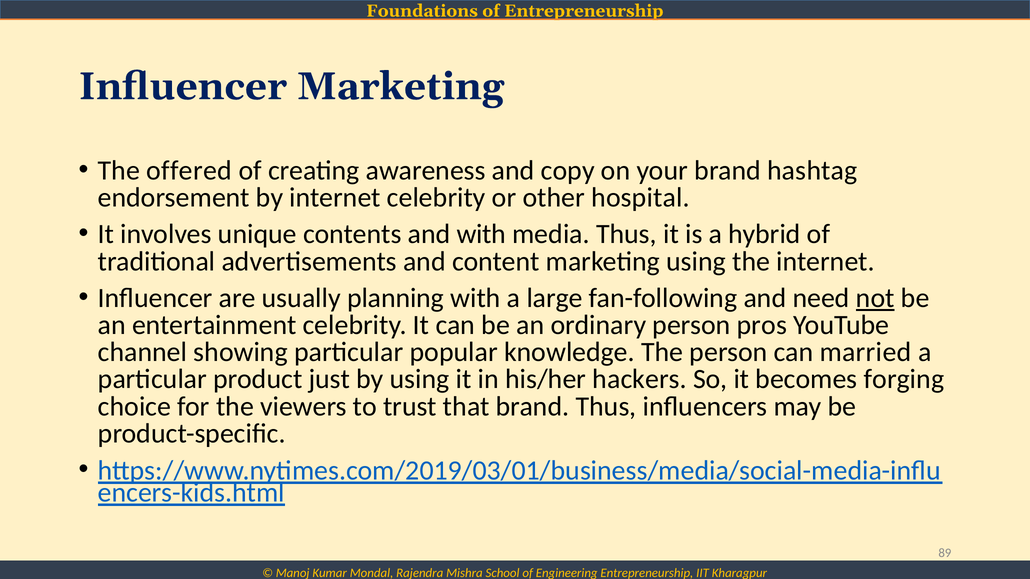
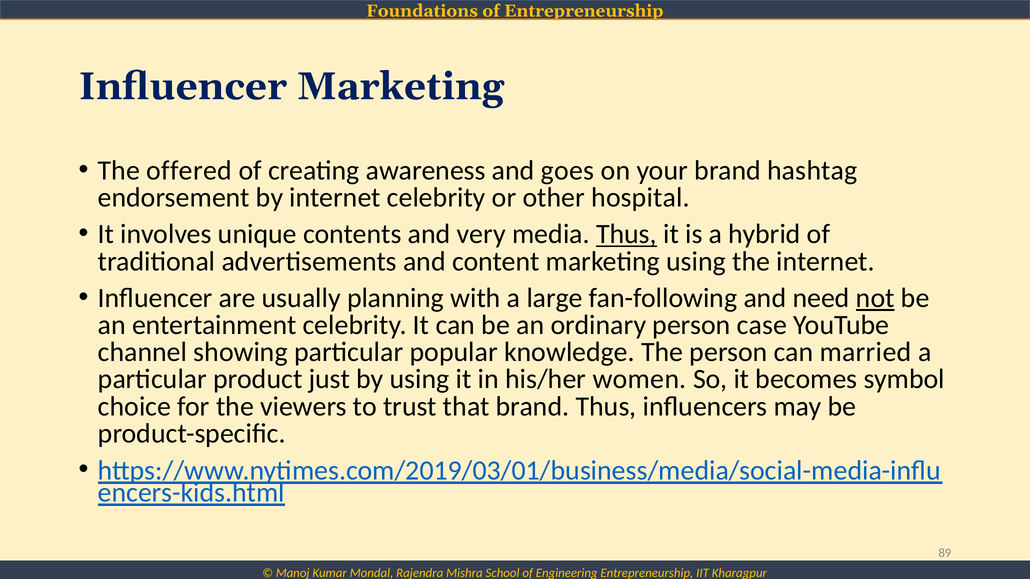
copy: copy -> goes (568, 171)
and with: with -> very (481, 234)
Thus underline: none -> present (626, 234)
pros: pros -> case (762, 325)
hackers: hackers -> women (640, 380)
forging: forging -> symbol (904, 380)
